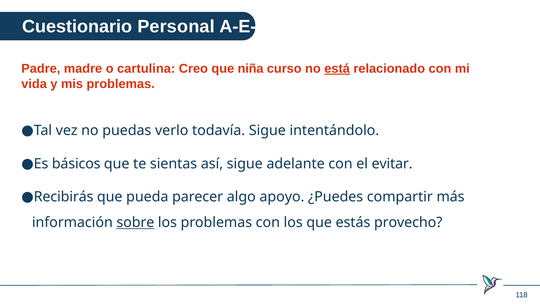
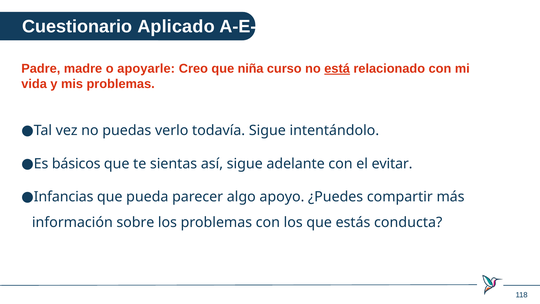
Personal: Personal -> Aplicado (176, 26)
cartulina: cartulina -> apoyarle (146, 69)
Recibirás: Recibirás -> Infancias (64, 197)
sobre underline: present -> none (135, 222)
provecho: provecho -> conducta (408, 222)
